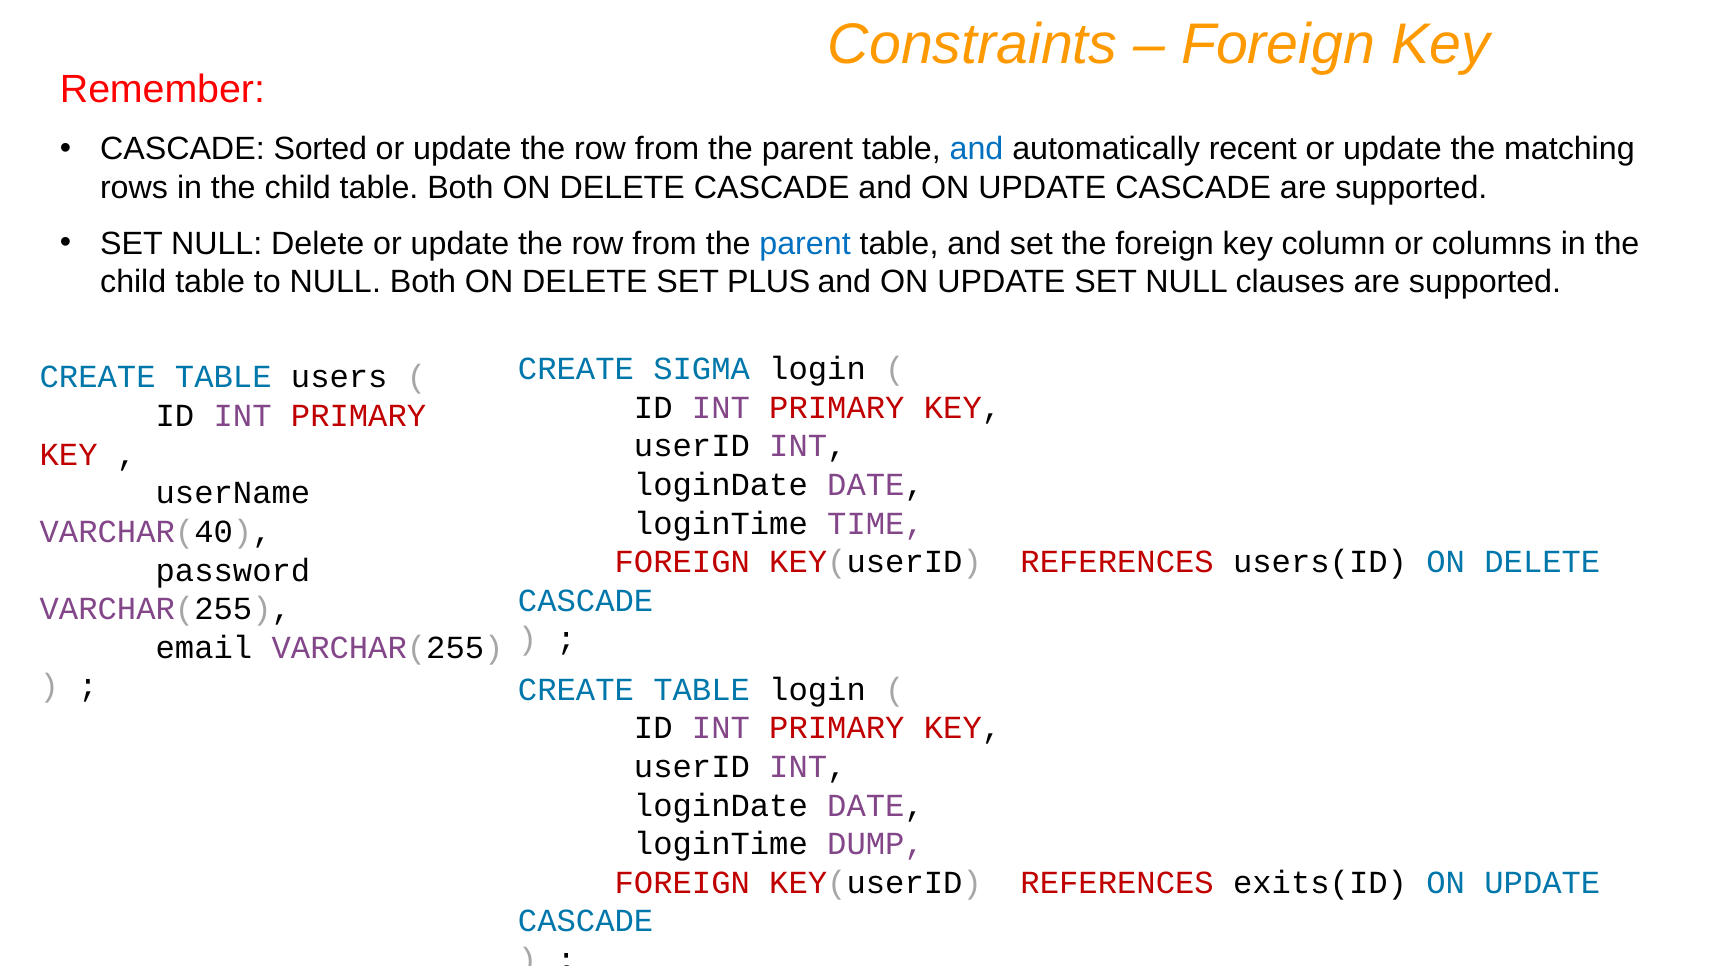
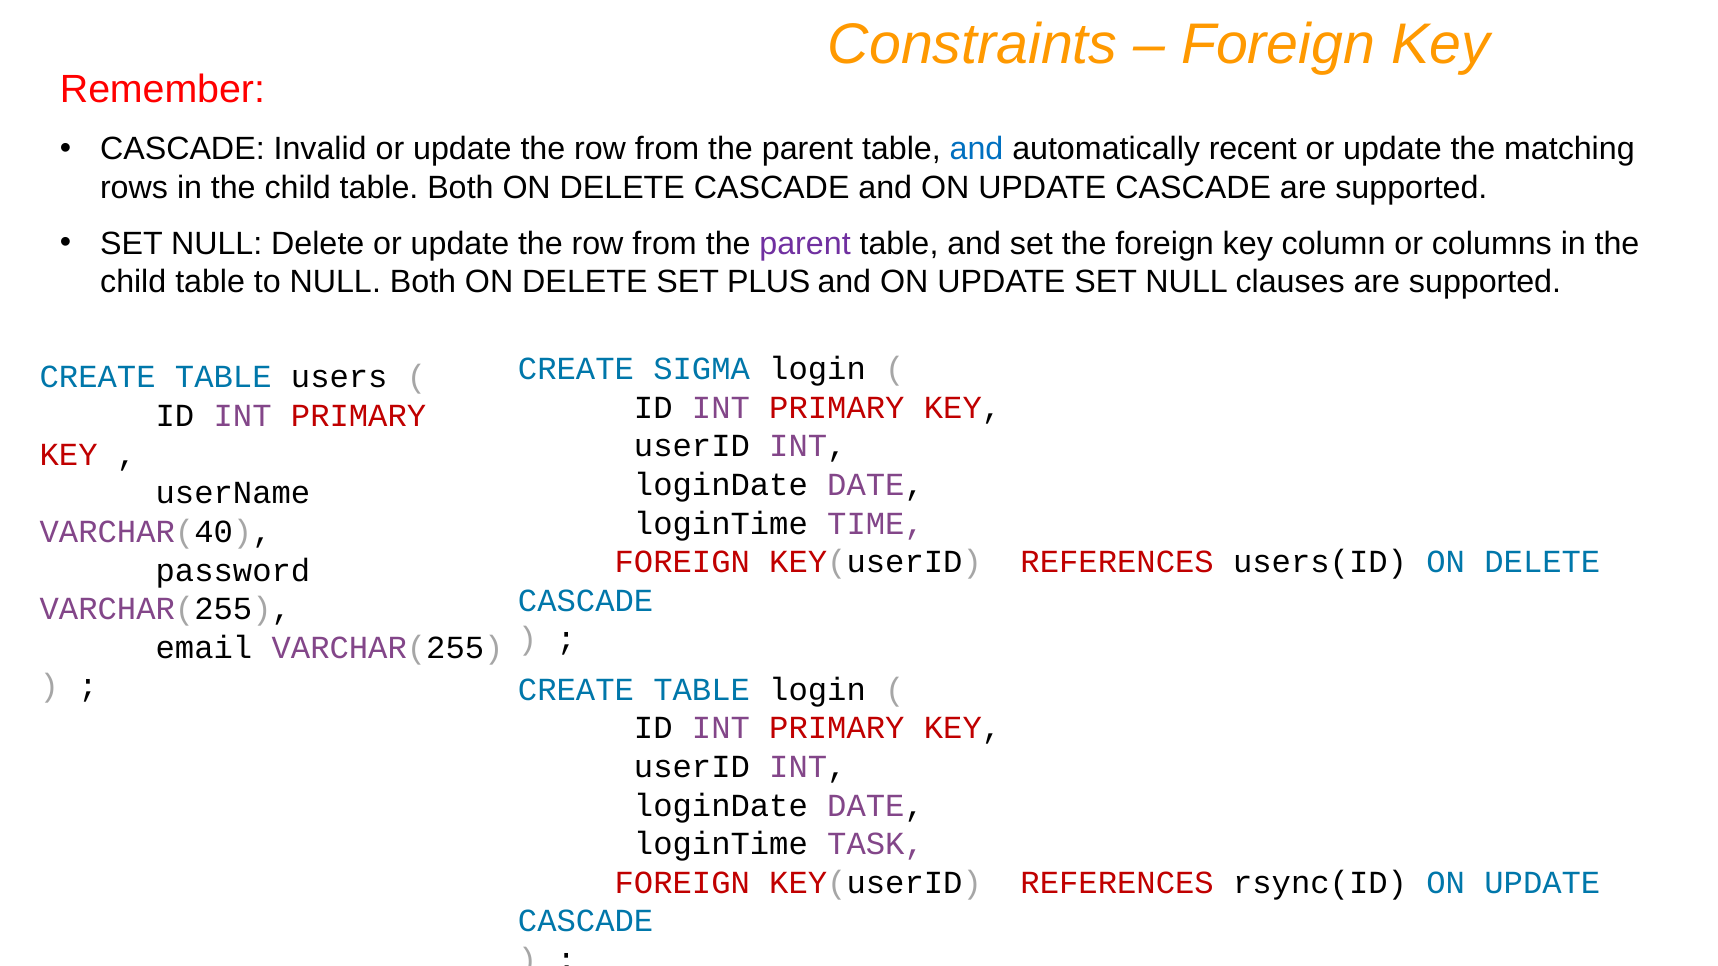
Sorted: Sorted -> Invalid (320, 149)
parent colour: blue -> purple (805, 244)
DUMP: DUMP -> TASK (876, 844)
exits(ID: exits(ID -> rsync(ID (1320, 883)
